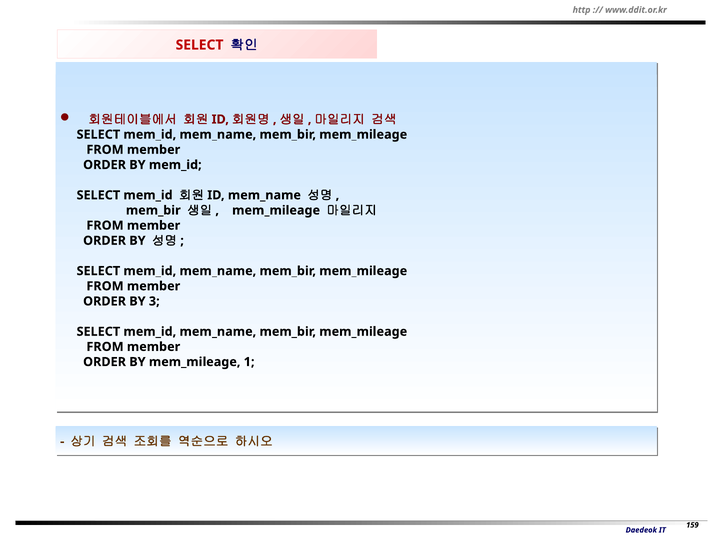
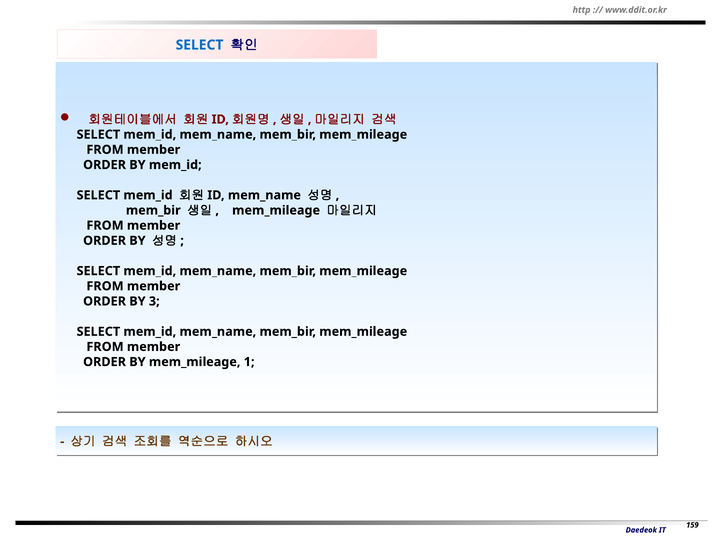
SELECT colour: red -> blue (200, 45)
